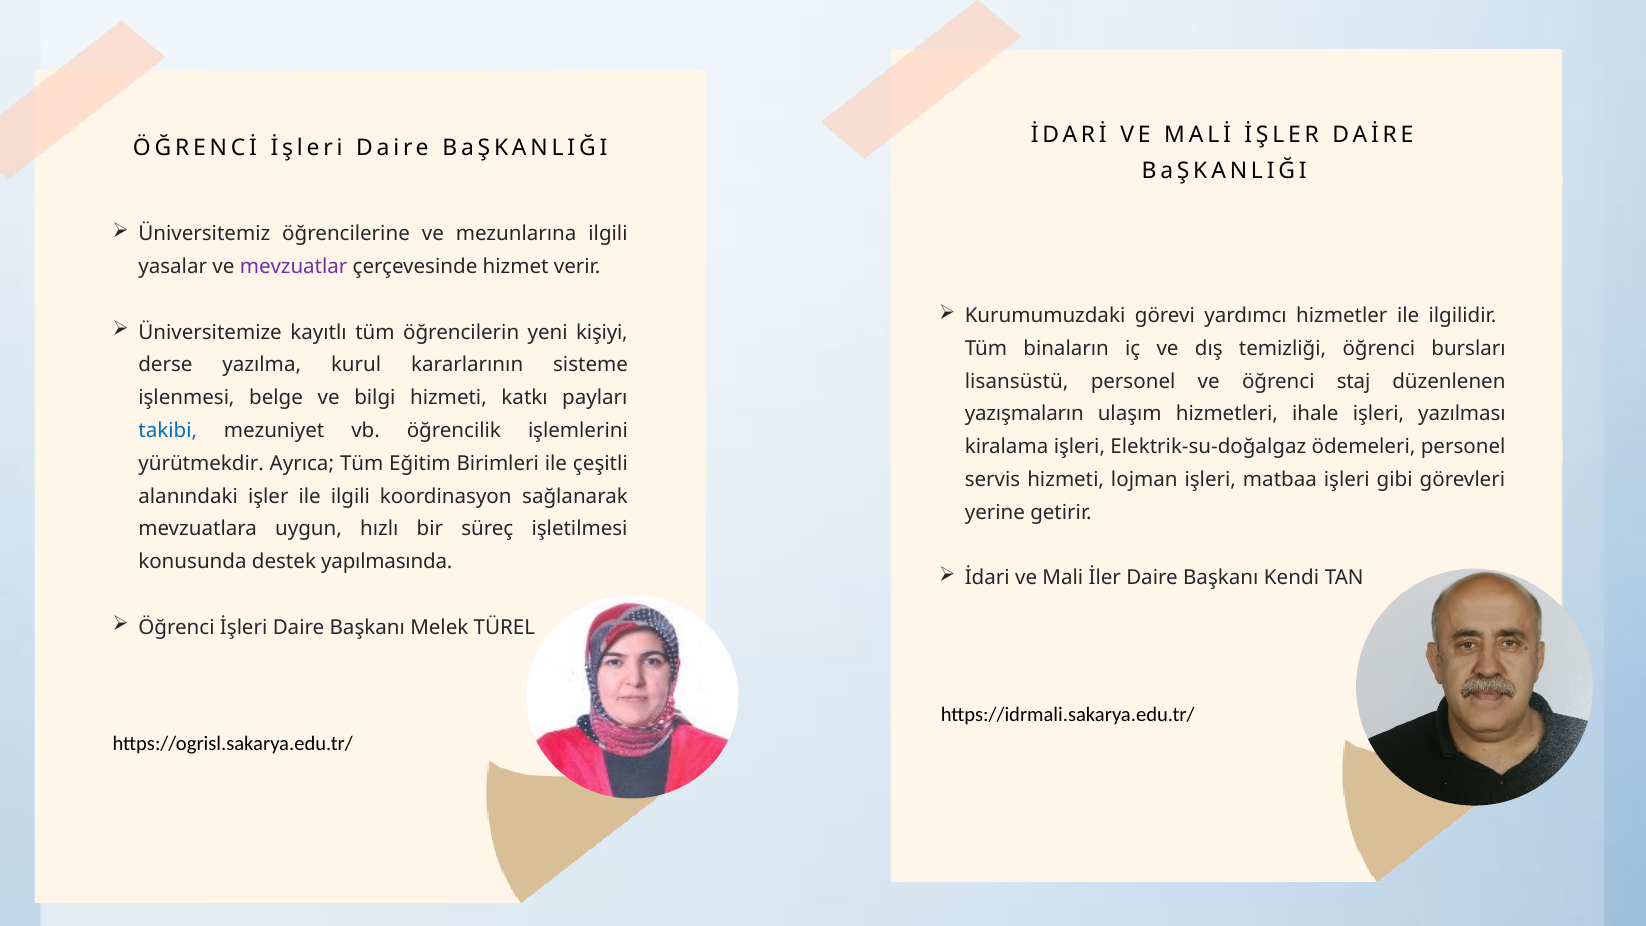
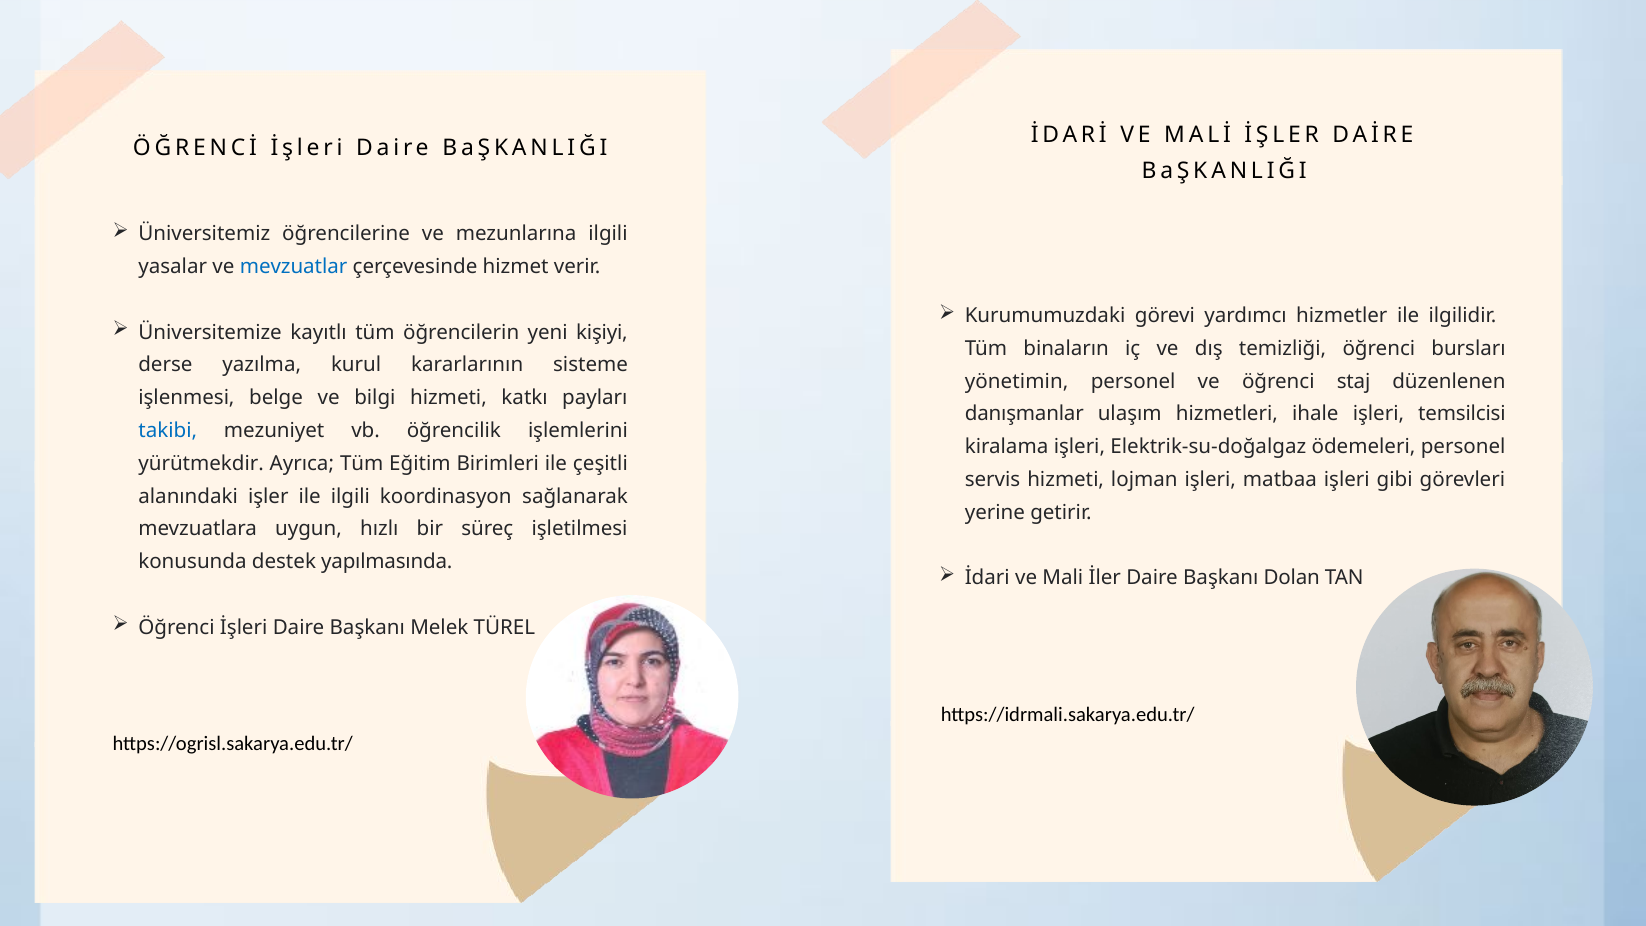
mevzuatlar colour: purple -> blue (294, 267)
lisansüstü: lisansüstü -> yönetimin (1017, 381)
yazışmaların: yazışmaların -> danışmanlar (1024, 414)
yazılması: yazılması -> temsilcisi (1462, 414)
Kendi: Kendi -> Dolan (1292, 578)
